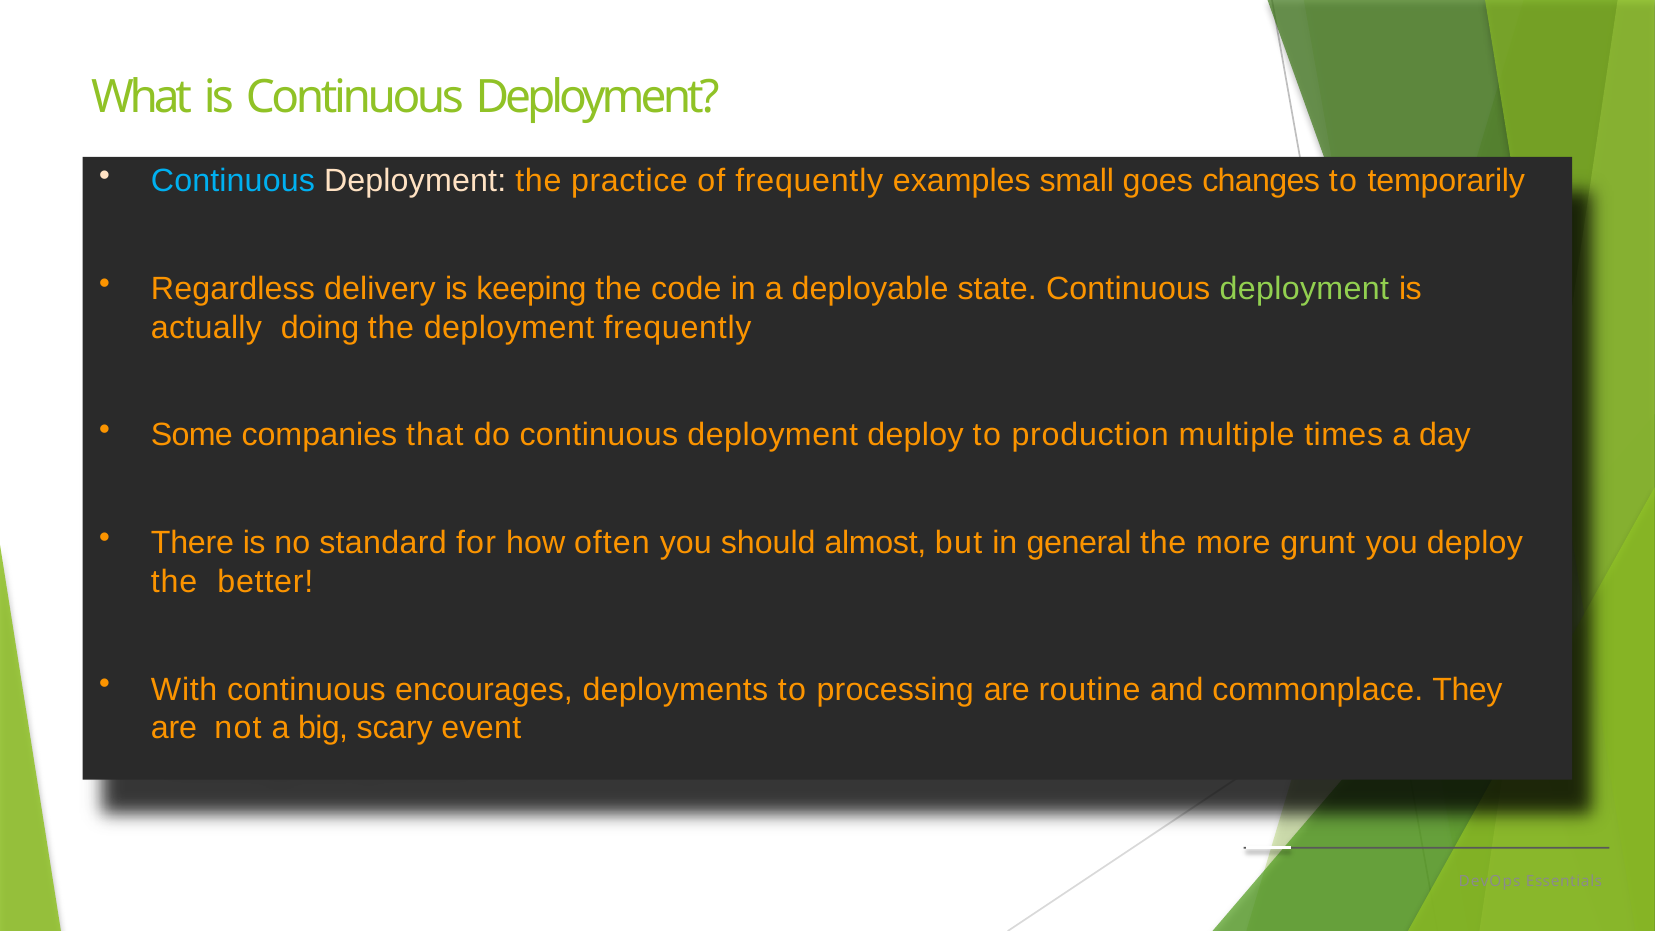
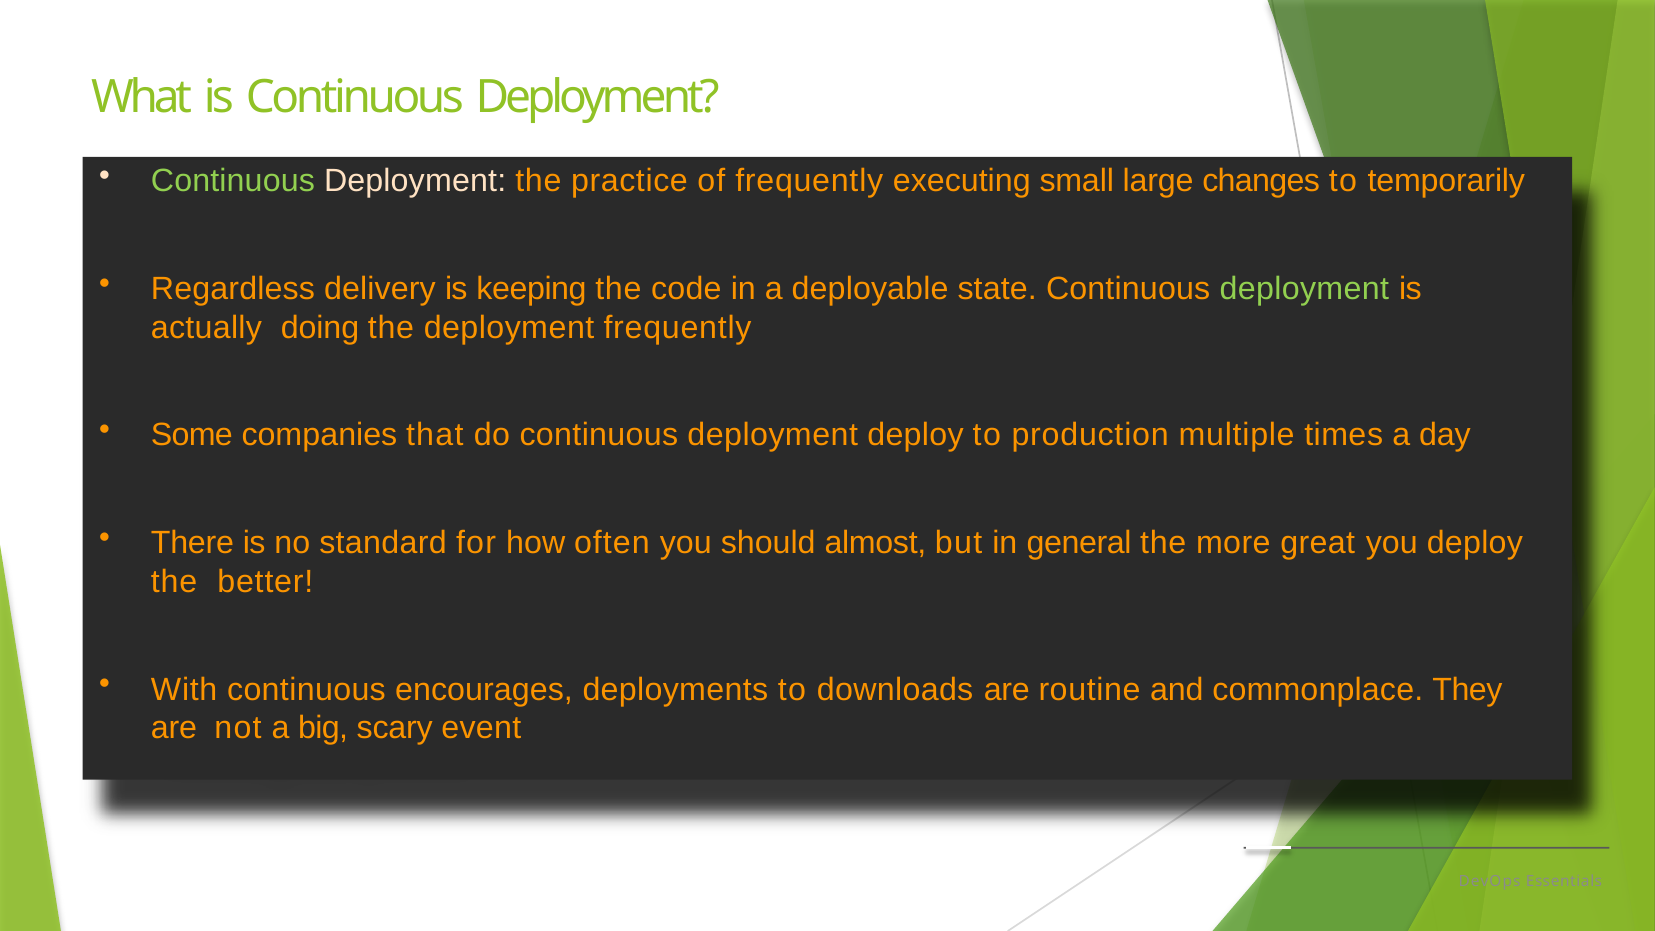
Continuous colour: light blue -> light green (233, 181)
examples: examples -> executing (962, 181)
goes: goes -> large (1158, 181)
grunt: grunt -> great (1318, 543)
processing: processing -> downloads (895, 689)
